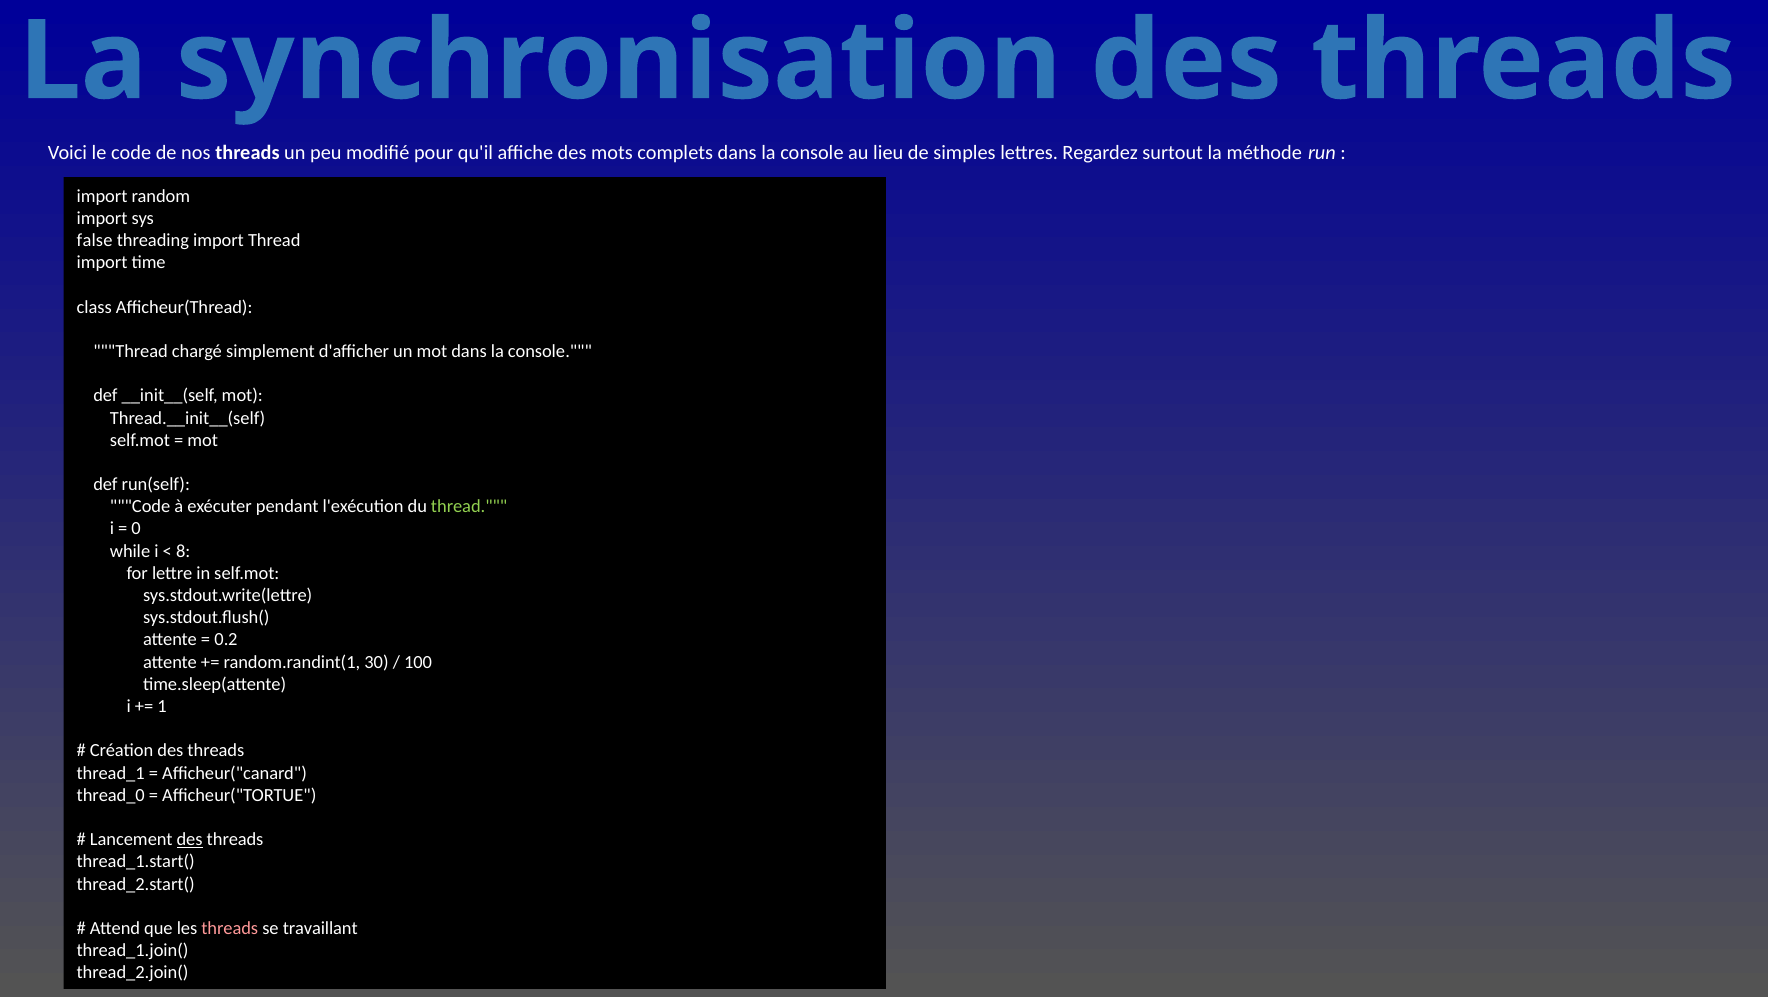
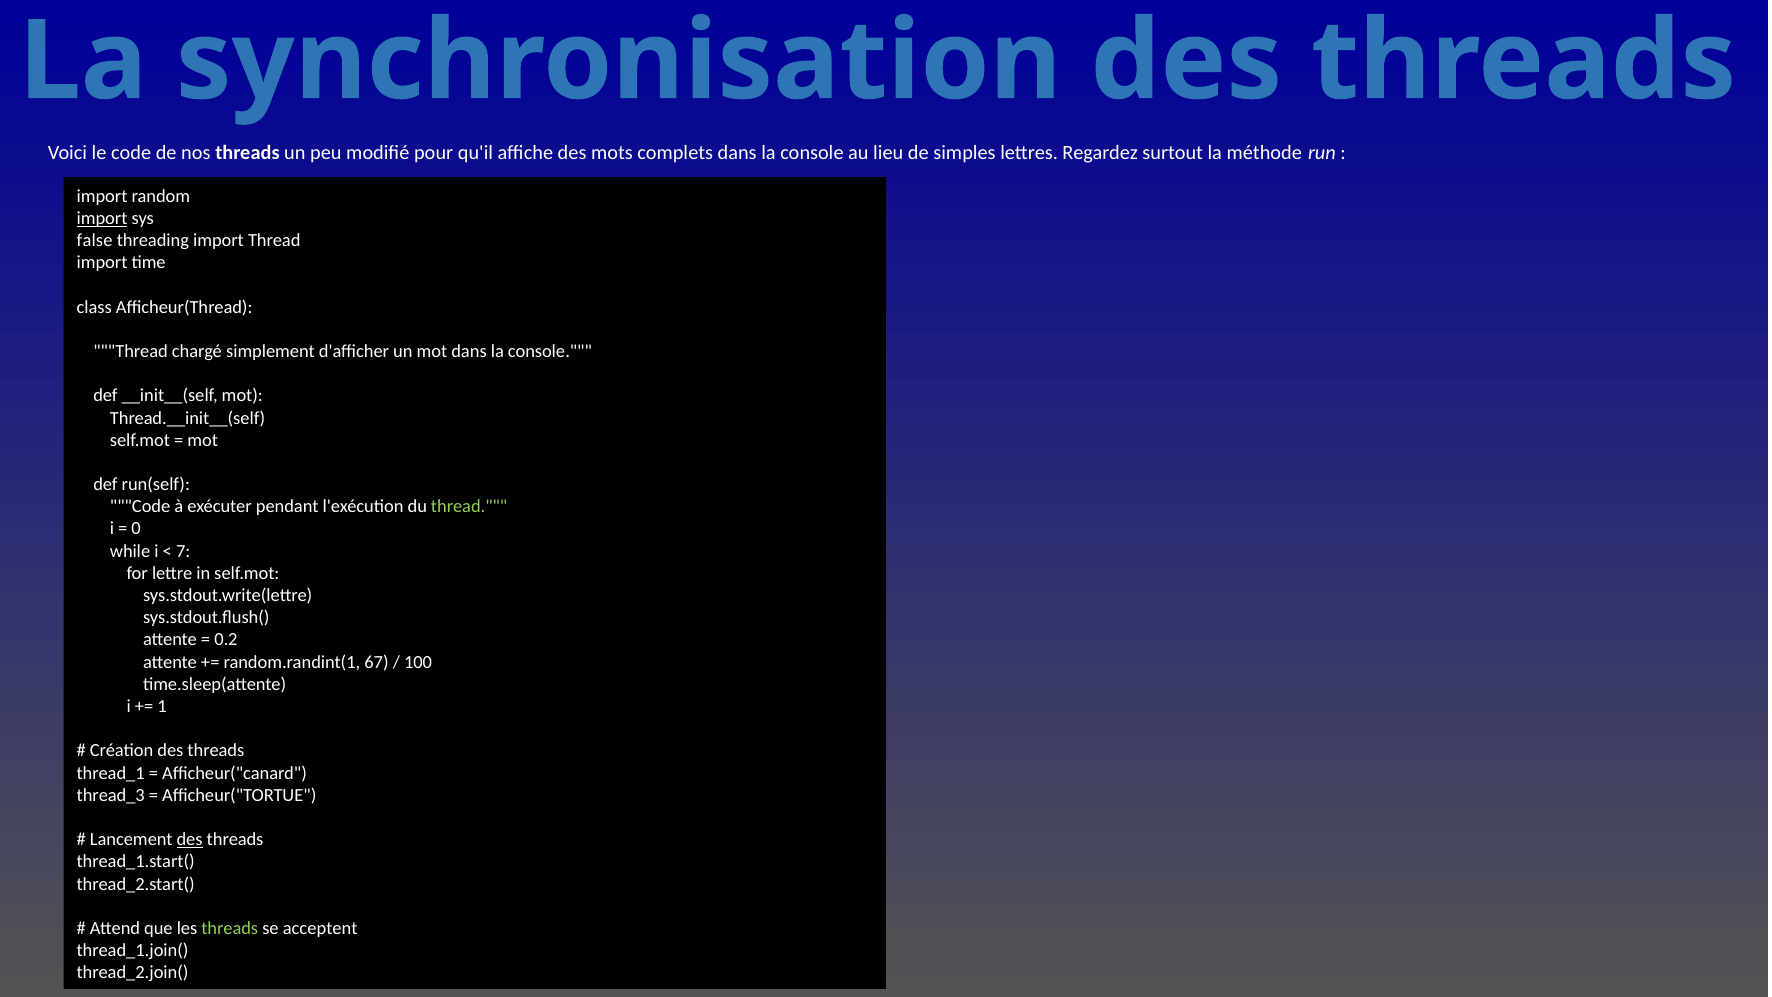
import underline: none -> present (102, 218)
8: 8 -> 7 (183, 551)
30: 30 -> 67 (377, 662)
thread_0: thread_0 -> thread_3 (111, 795)
threads colour: pink -> light green (230, 928)
travaillant: travaillant -> acceptent (320, 928)
